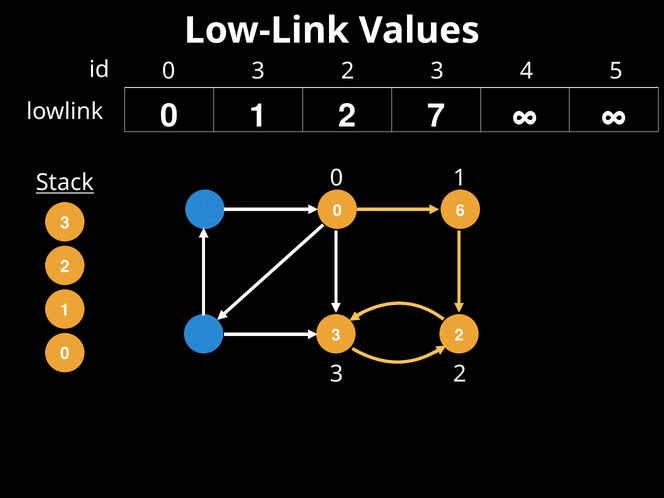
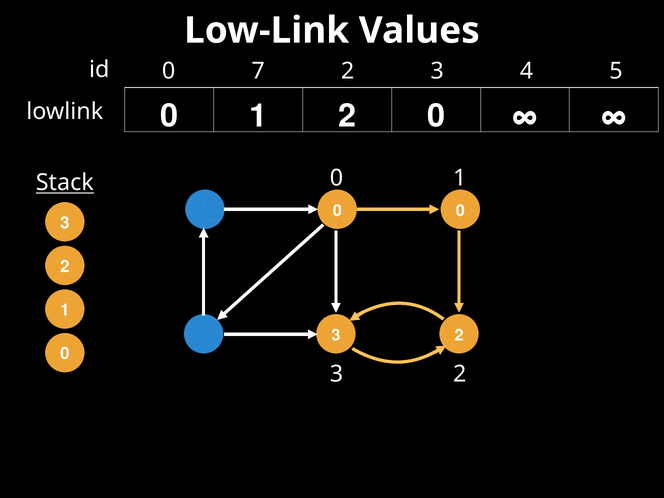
0 3: 3 -> 7 (258, 71)
1 2 7: 7 -> 0 (436, 116)
0 6: 6 -> 0 (460, 211)
